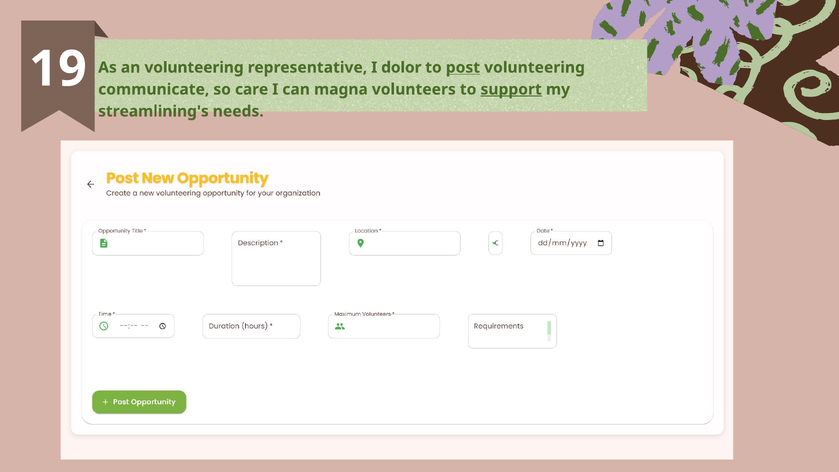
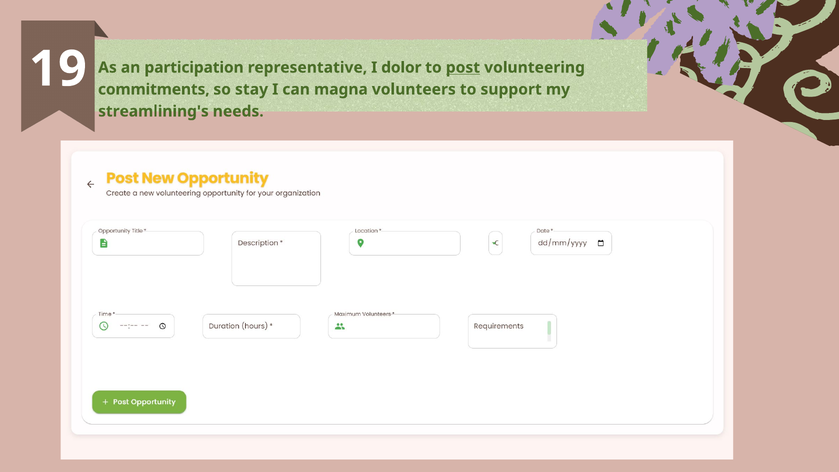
an volunteering: volunteering -> participation (194, 68)
communicate: communicate -> commitments (154, 89)
care: care -> stay (252, 89)
support underline: present -> none (511, 89)
